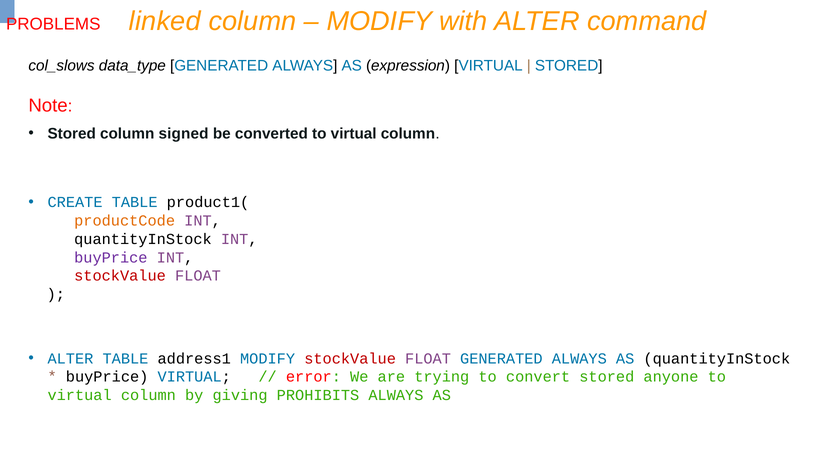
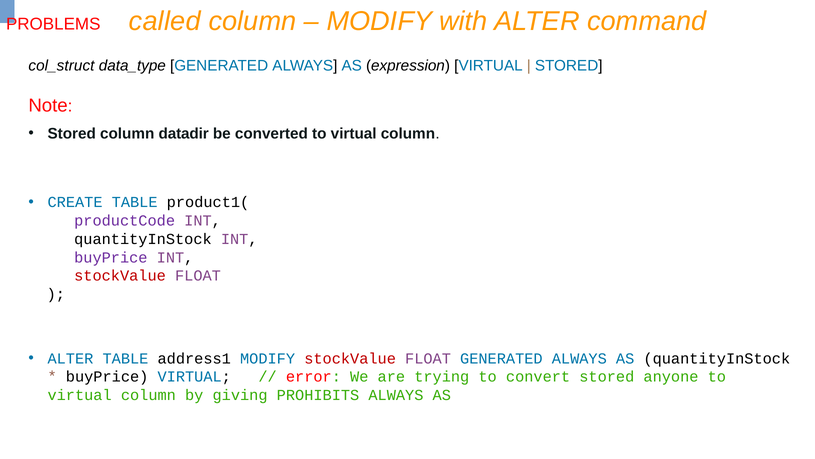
linked: linked -> called (165, 21)
col_slows: col_slows -> col_struct (61, 65)
signed: signed -> datadir (184, 134)
productCode colour: orange -> purple (125, 221)
